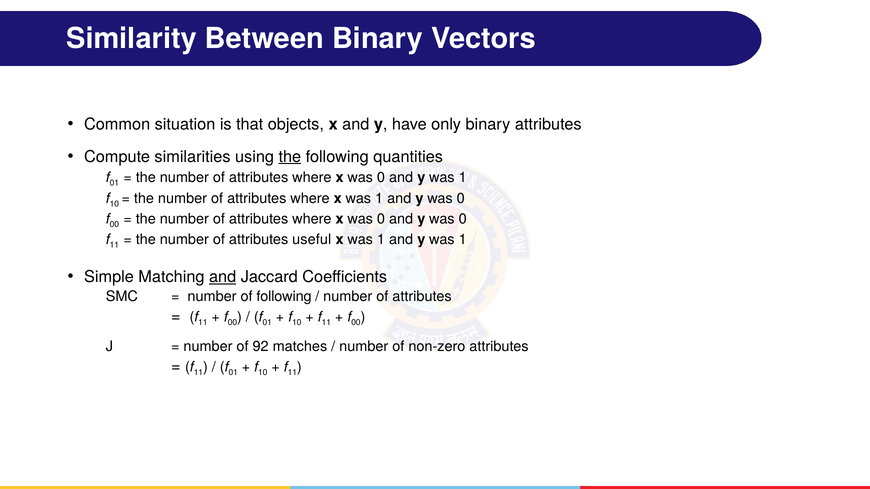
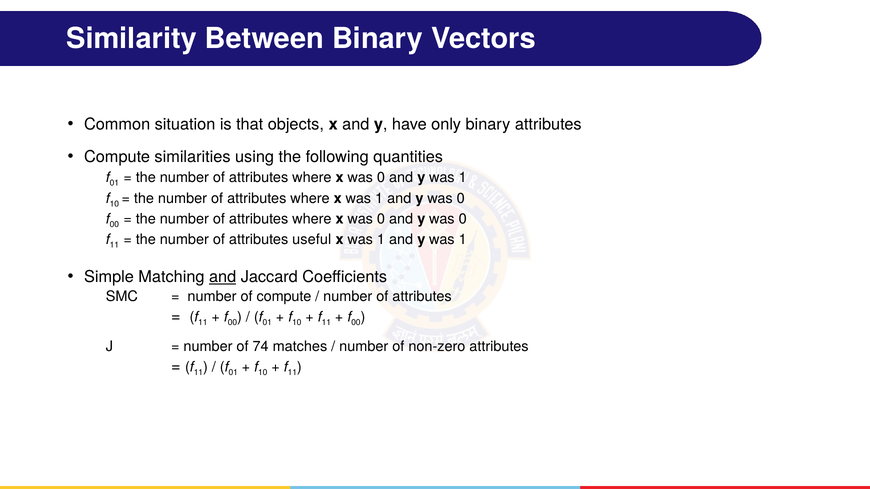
the underline: present -> none (290, 157)
of following: following -> compute (284, 297)
92: 92 -> 74 (261, 347)
